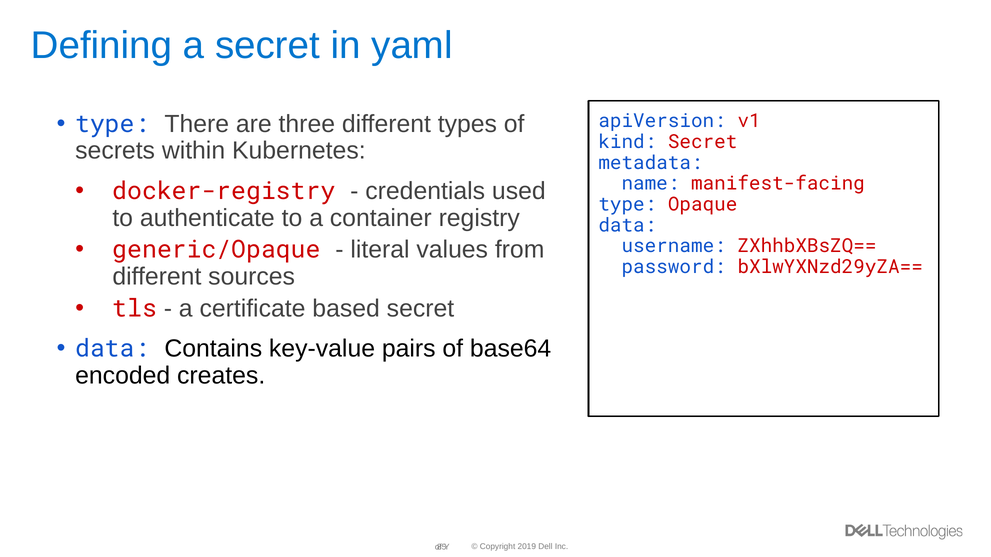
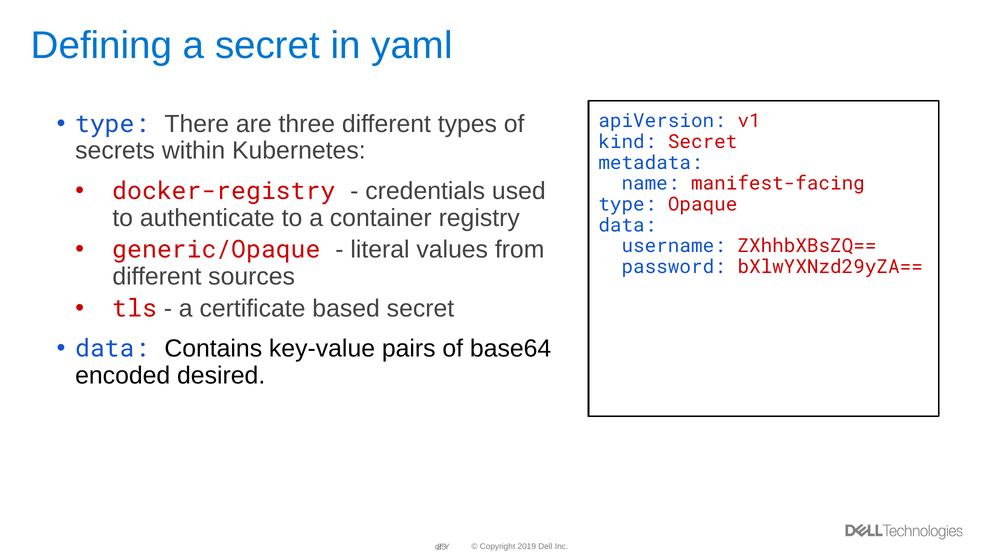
creates: creates -> desired (221, 376)
